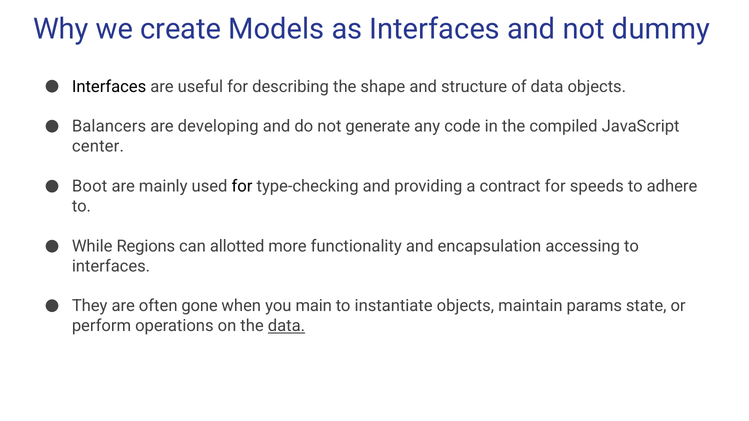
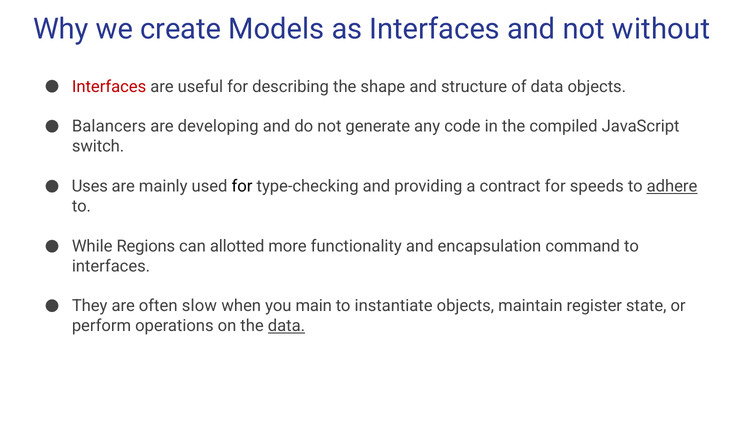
dummy: dummy -> without (661, 29)
Interfaces colour: black -> red (109, 87)
center: center -> switch (98, 147)
Boot: Boot -> Uses (90, 186)
adhere underline: none -> present (672, 186)
accessing: accessing -> command (583, 246)
gone: gone -> slow (199, 306)
params: params -> register (594, 306)
